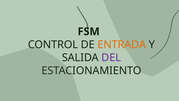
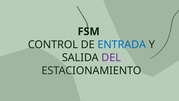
ENTRADA colour: orange -> blue (122, 44)
